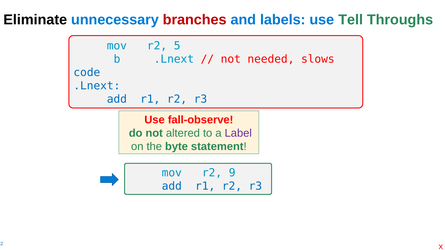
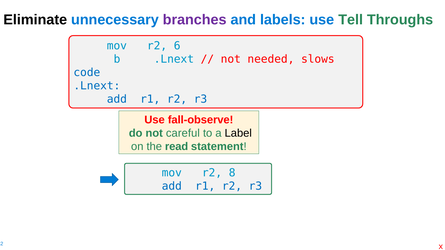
branches colour: red -> purple (195, 20)
5: 5 -> 6 (177, 46)
altered: altered -> careful (183, 133)
Label colour: purple -> black (238, 133)
byte: byte -> read (177, 147)
9: 9 -> 8 (232, 173)
